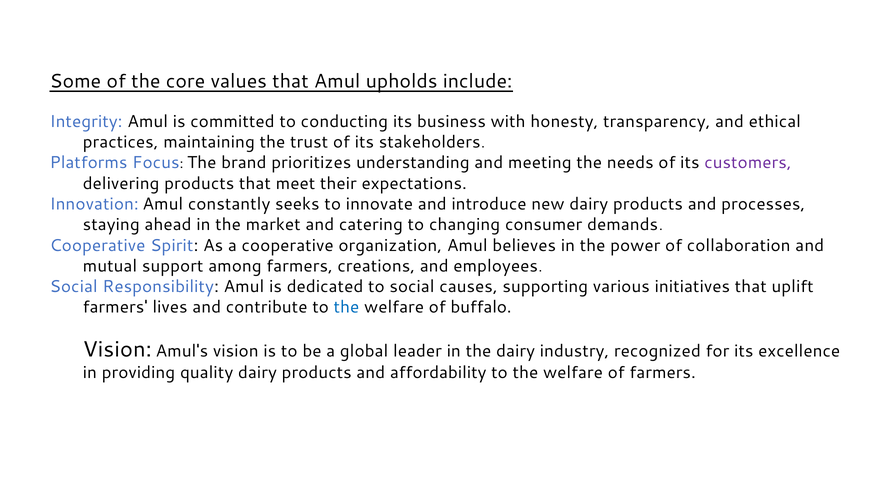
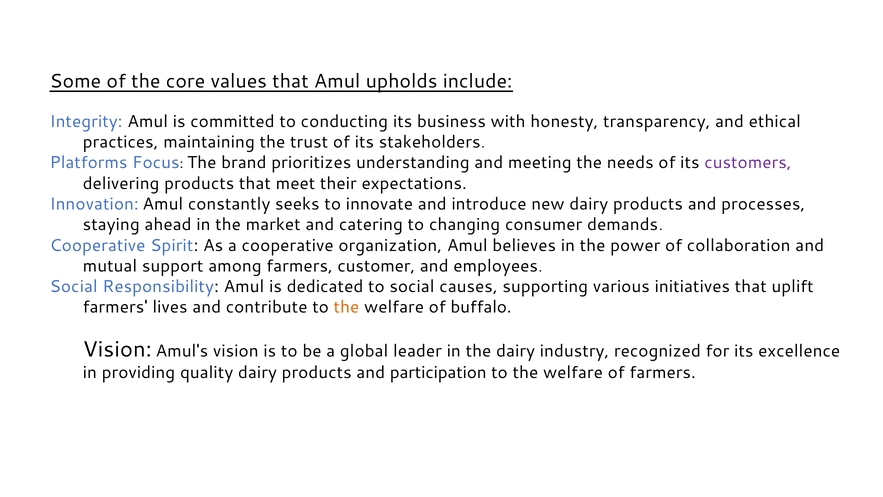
creations: creations -> customer (376, 266)
the colour: blue -> orange (346, 307)
affordability: affordability -> participation (438, 373)
